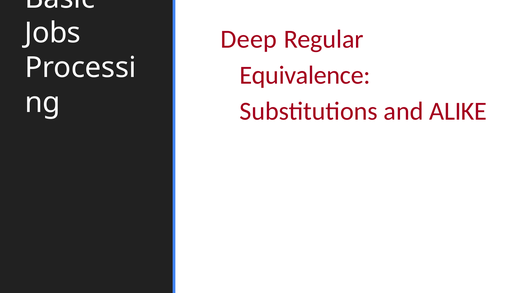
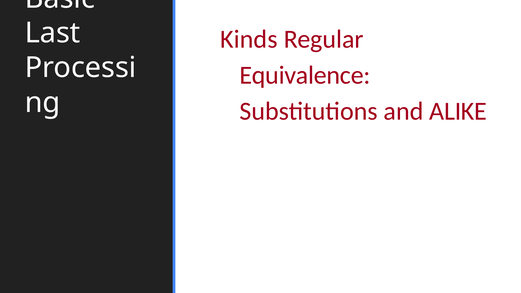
Jobs: Jobs -> Last (53, 33)
Deep: Deep -> Kinds (249, 39)
